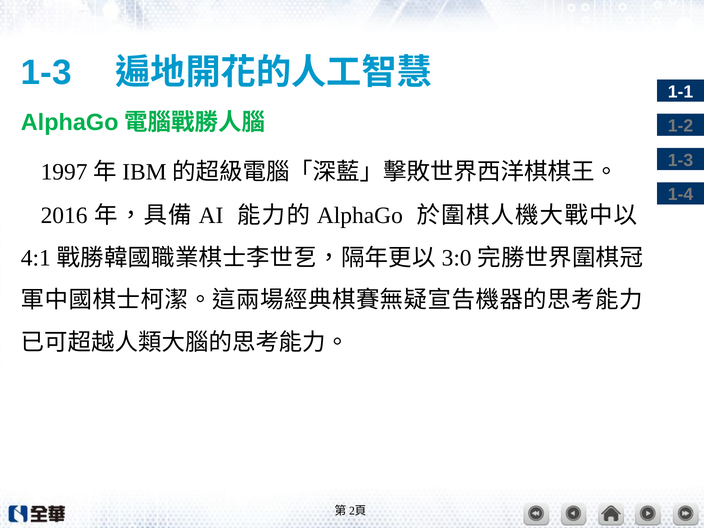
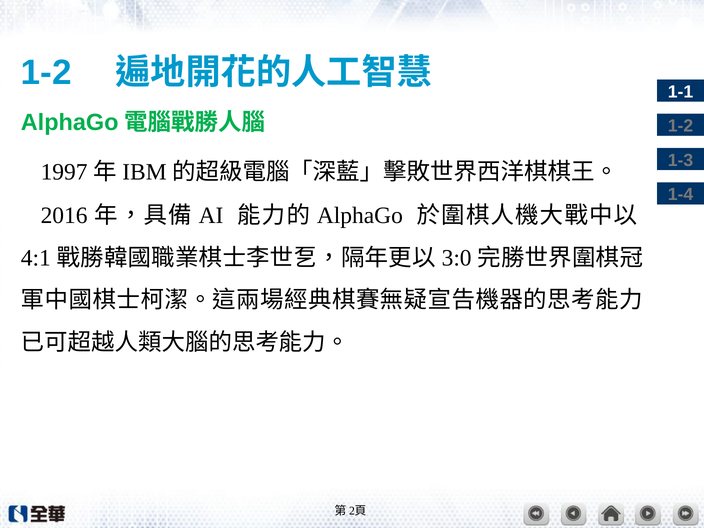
1-3: 1-3 -> 1-2 (46, 72)
